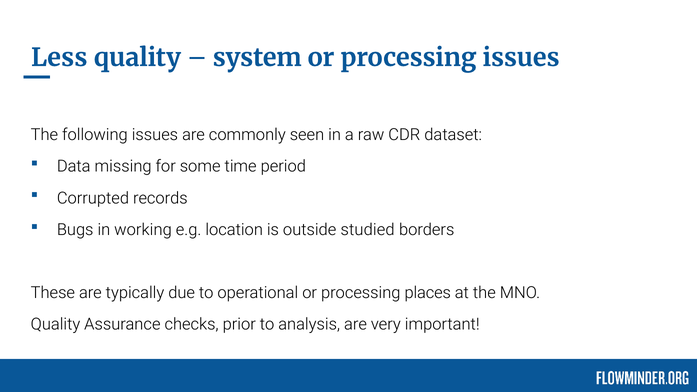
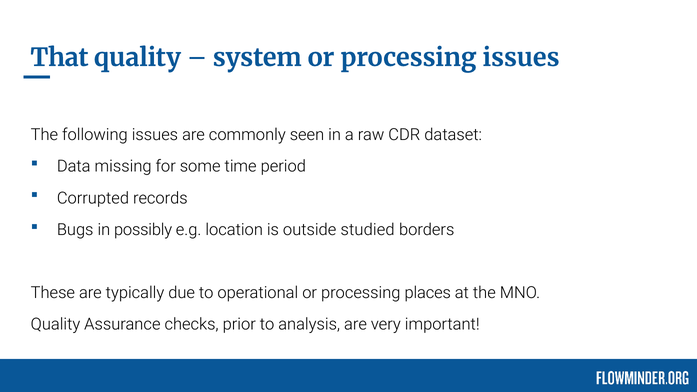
Less: Less -> That (59, 58)
working: working -> possibly (143, 230)
